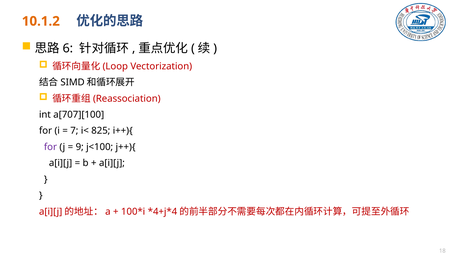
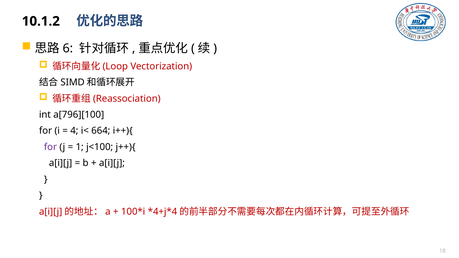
10.1.2 colour: orange -> black (41, 21)
a[707][100: a[707][100 -> a[796][100 (79, 115)
7: 7 -> 4 (74, 131)
825: 825 -> 664 (101, 131)
9: 9 -> 1 (80, 147)
